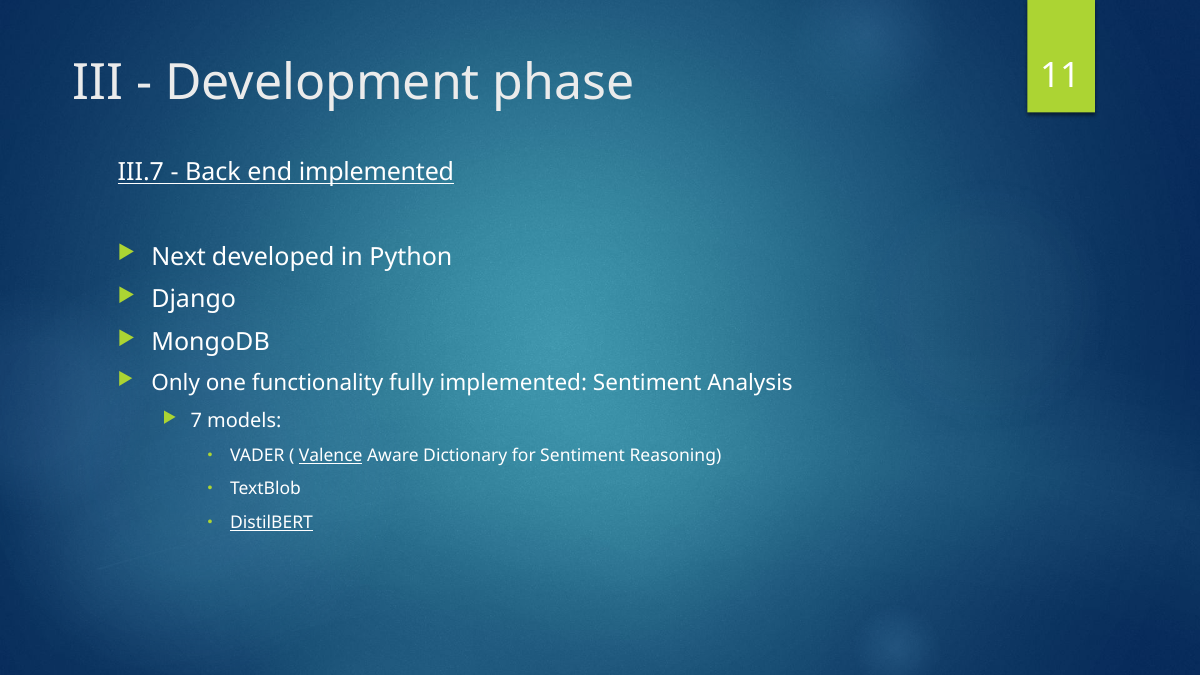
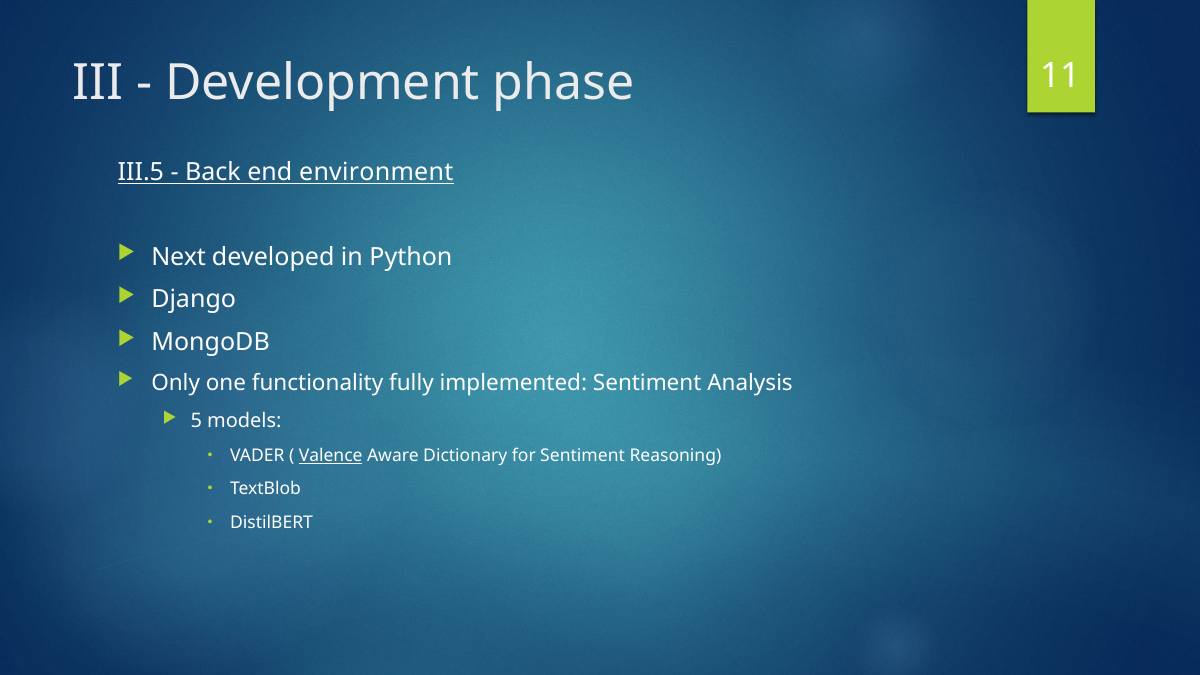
III.7: III.7 -> III.5 (141, 172)
end implemented: implemented -> environment (376, 172)
7: 7 -> 5 (196, 421)
DistilBERT underline: present -> none (272, 523)
